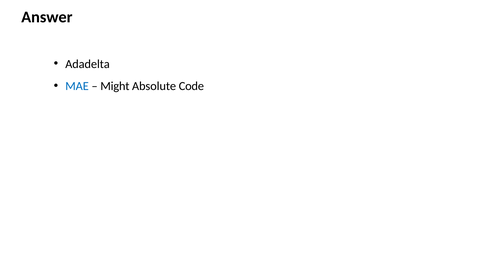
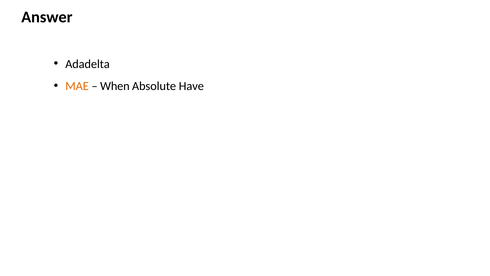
MAE colour: blue -> orange (77, 86)
Might: Might -> When (115, 86)
Code: Code -> Have (191, 86)
